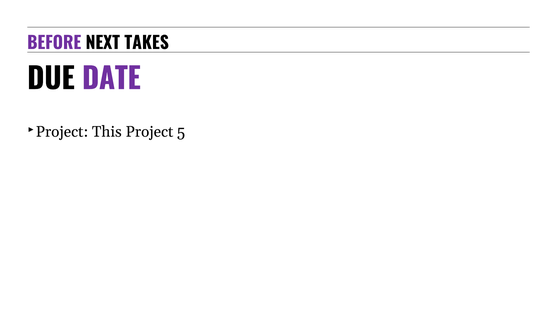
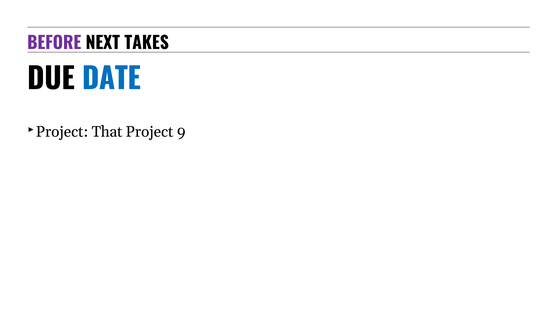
DATE colour: purple -> blue (111, 79)
This: This -> That (107, 132)
5: 5 -> 9 (181, 132)
